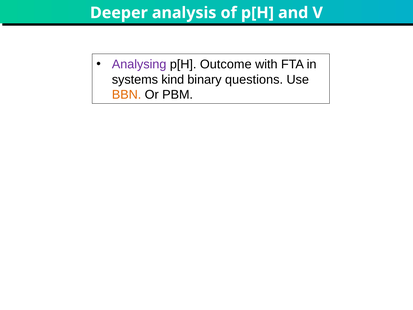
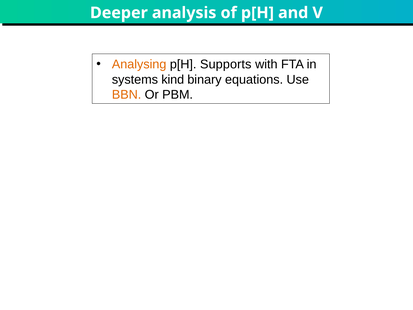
Analysing colour: purple -> orange (139, 64)
Outcome: Outcome -> Supports (226, 64)
questions: questions -> equations (254, 79)
